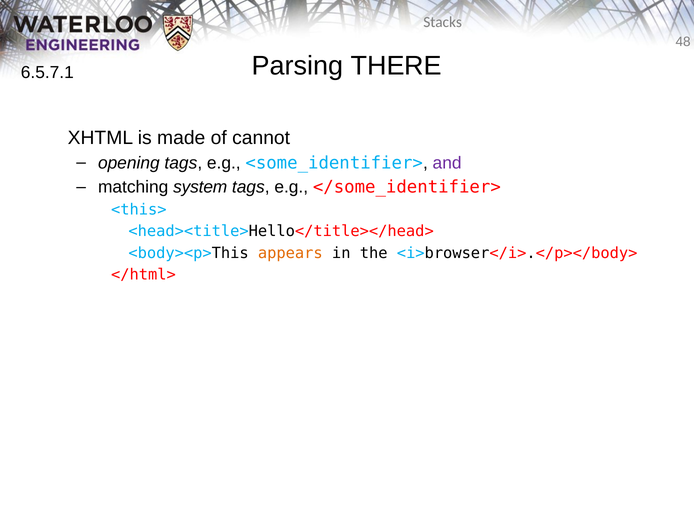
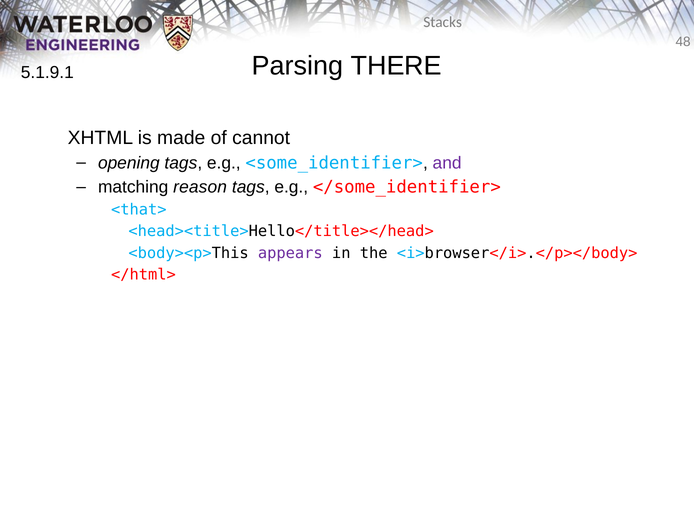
6.5.7.1: 6.5.7.1 -> 5.1.9.1 (47, 72)
system: system -> reason (200, 187)
<this>: <this> -> <that> (139, 210)
appears colour: orange -> purple (290, 253)
